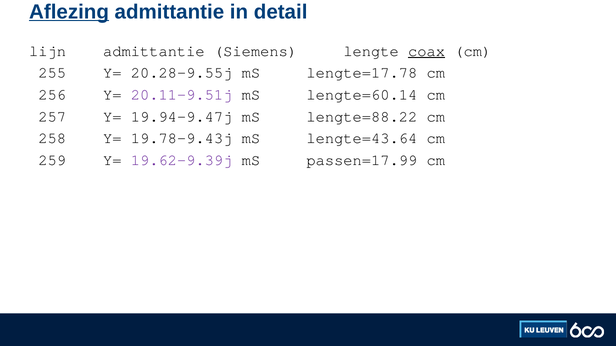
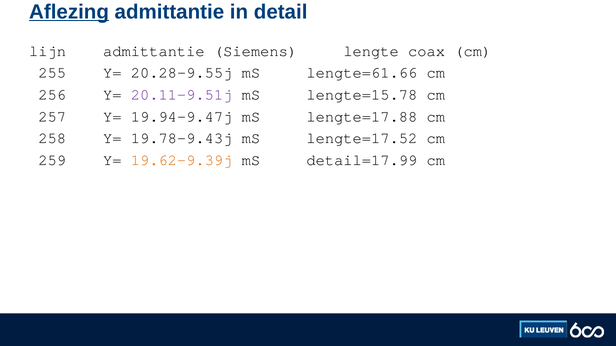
coax underline: present -> none (427, 51)
lengte=17.78: lengte=17.78 -> lengte=61.66 (362, 73)
lengte=60.14: lengte=60.14 -> lengte=15.78 (362, 95)
lengte=88.22: lengte=88.22 -> lengte=17.88 (362, 117)
lengte=43.64: lengte=43.64 -> lengte=17.52 (362, 138)
19.62-9.39j colour: purple -> orange (182, 160)
passen=17.99: passen=17.99 -> detail=17.99 (362, 160)
